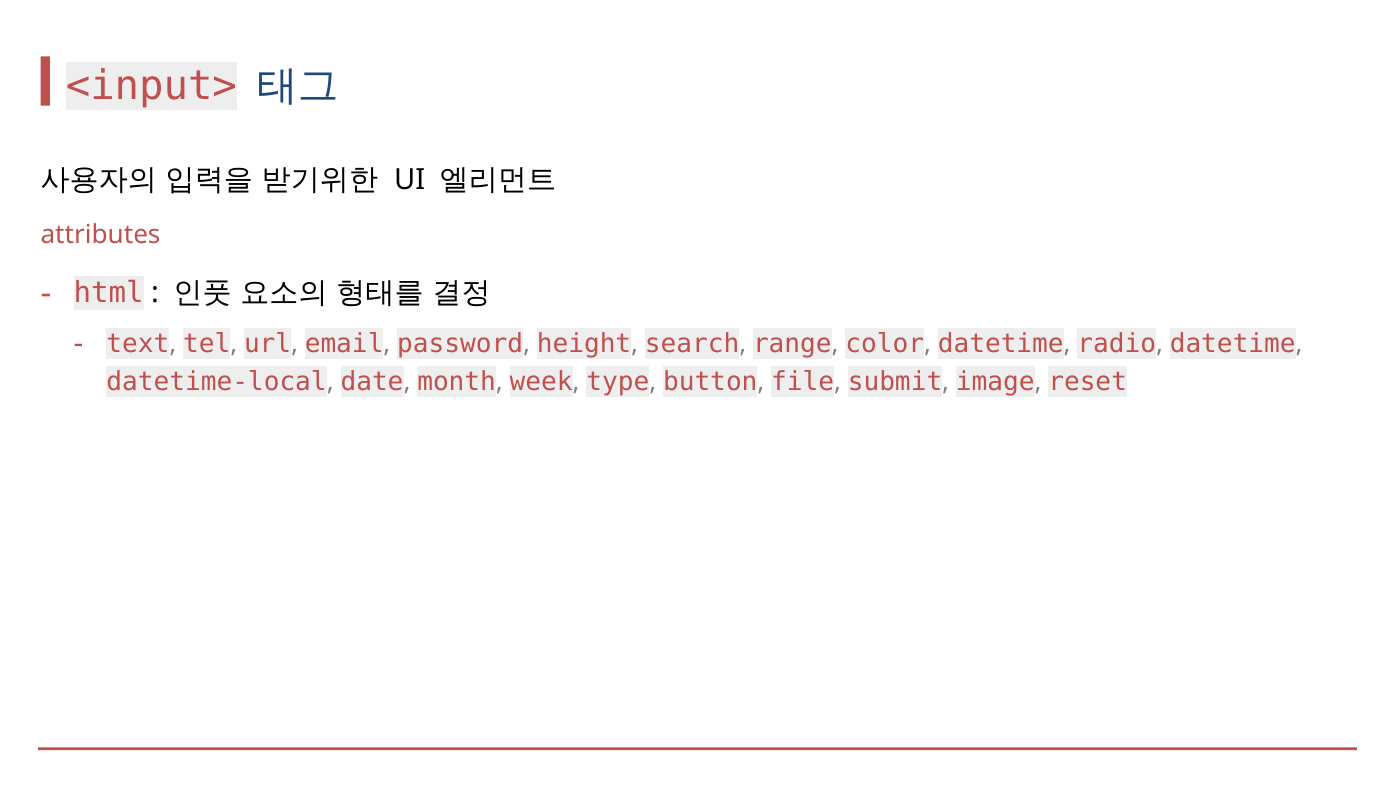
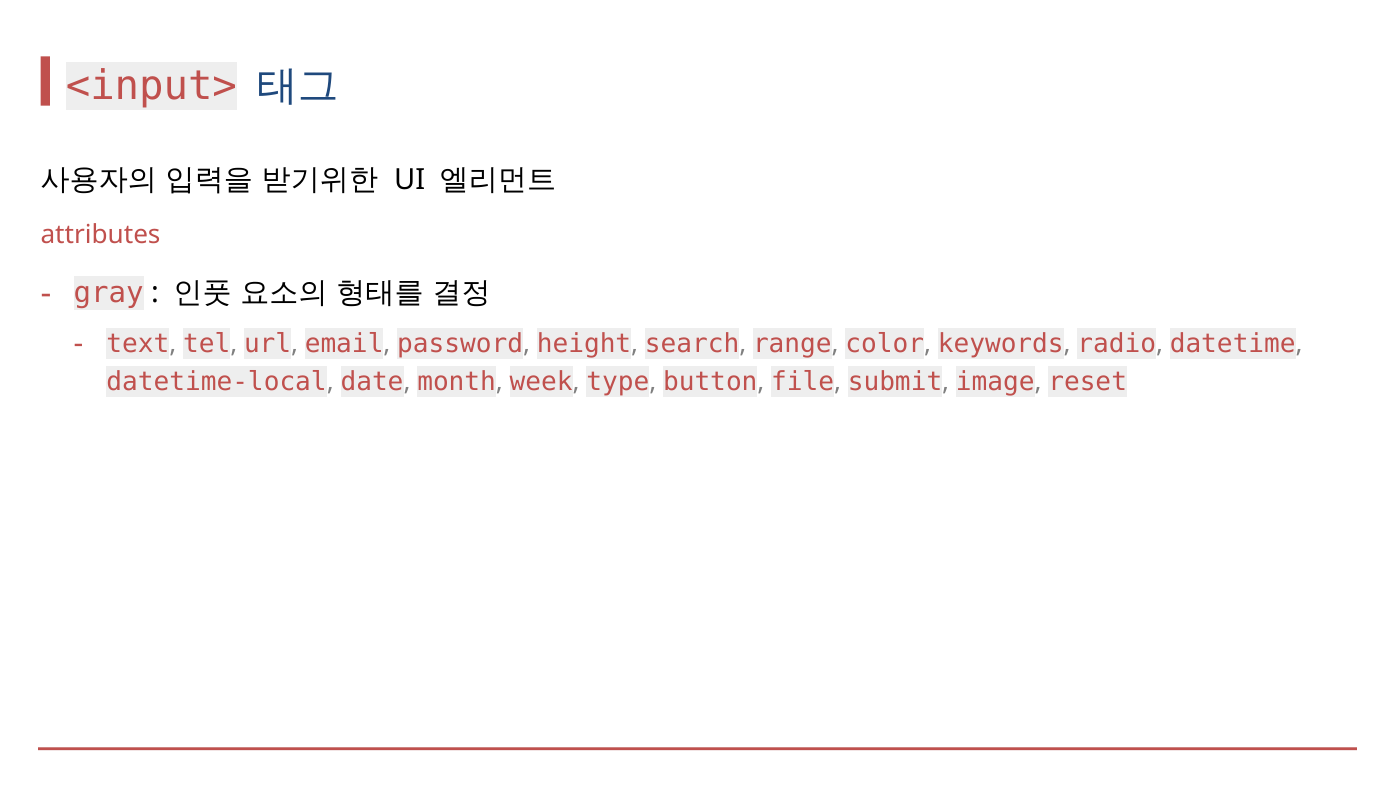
html: html -> gray (109, 293)
datetime: datetime -> keywords (1001, 344)
